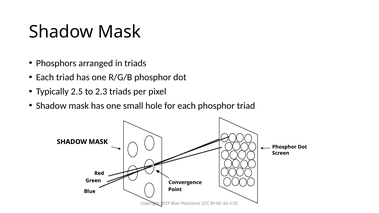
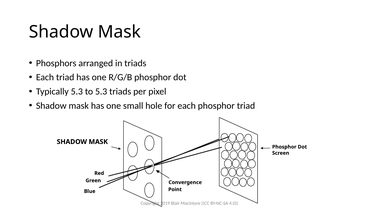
Typically 2.5: 2.5 -> 5.3 (77, 92)
to 2.3: 2.3 -> 5.3 (101, 92)
